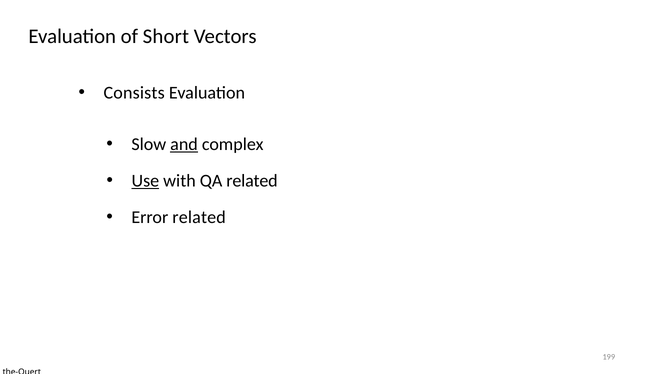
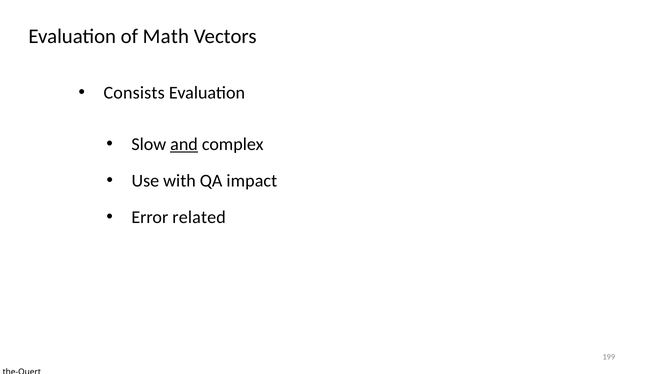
Short: Short -> Math (166, 37)
Use underline: present -> none (145, 181)
QA related: related -> impact (252, 181)
